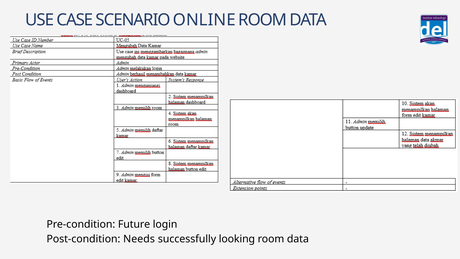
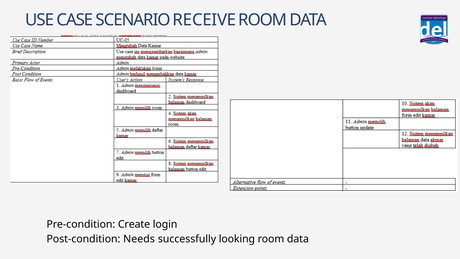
ONLINE: ONLINE -> RECEIVE (204, 20)
Future: Future -> Create (134, 224)
